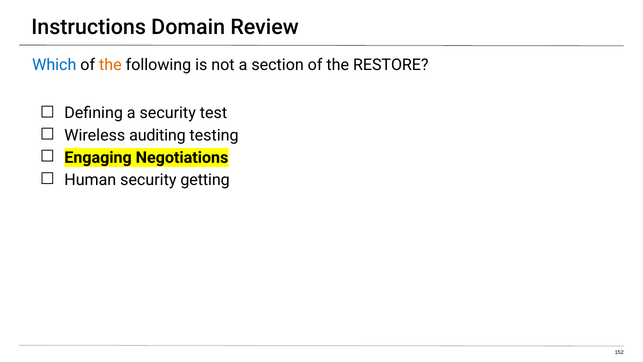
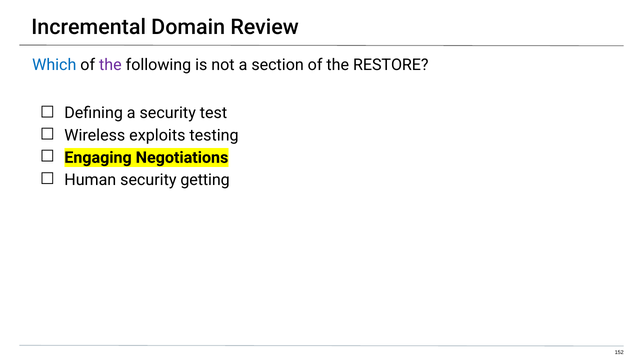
Instructions: Instructions -> Incremental (89, 27)
the colour: orange -> purple (110, 65)
auditing: auditing -> exploits (157, 135)
